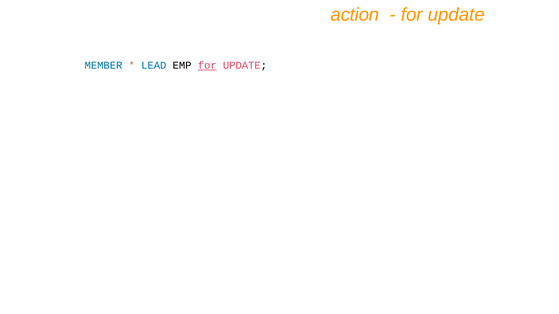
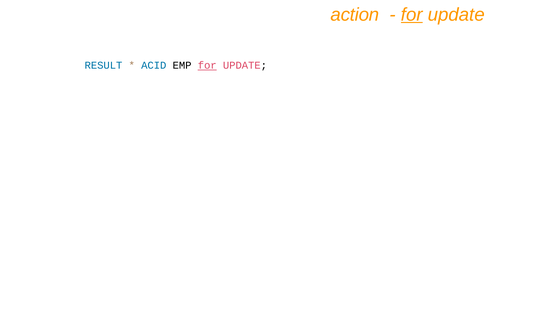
for underline: none -> present (412, 15)
MEMBER: MEMBER -> RESULT (103, 66)
LEAD: LEAD -> ACID (154, 66)
